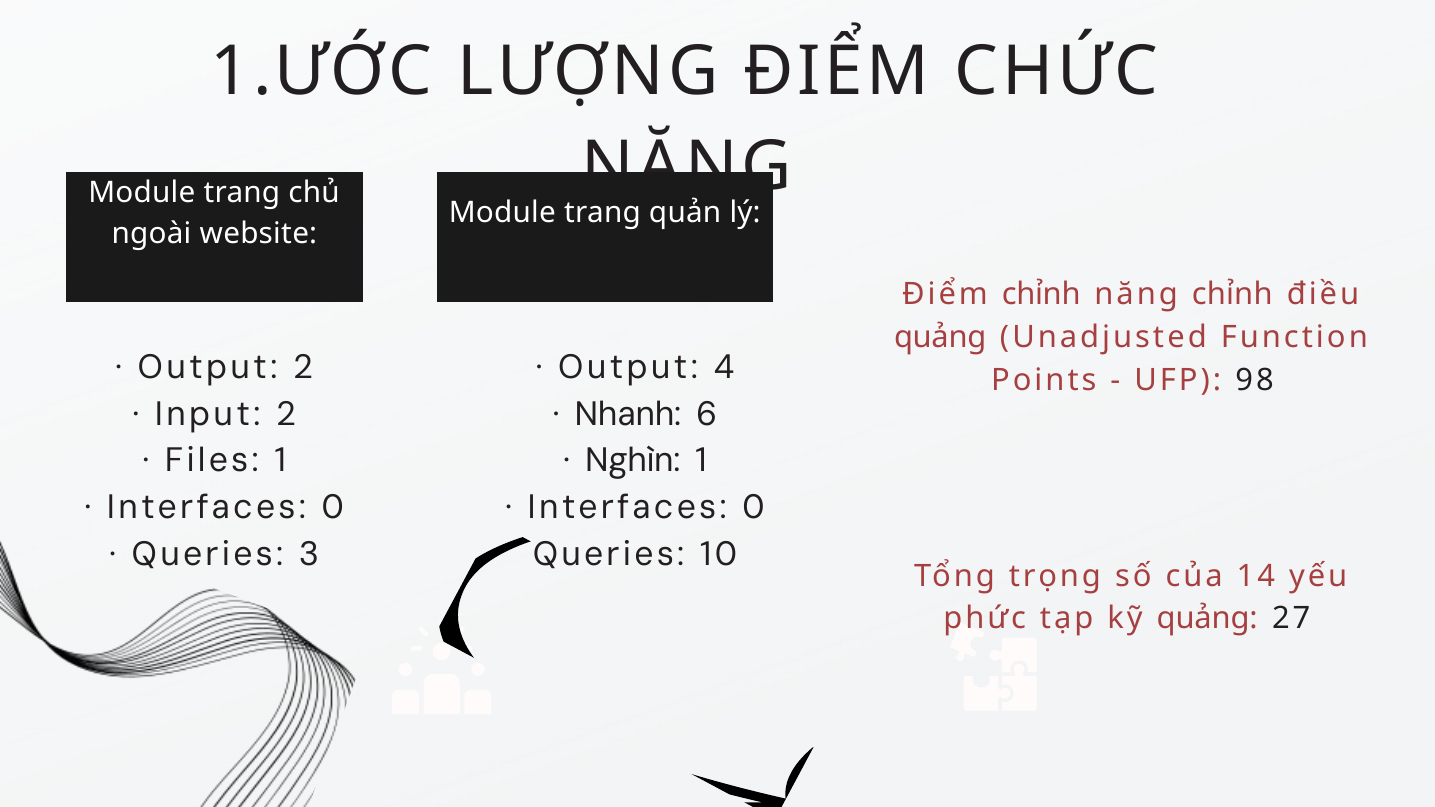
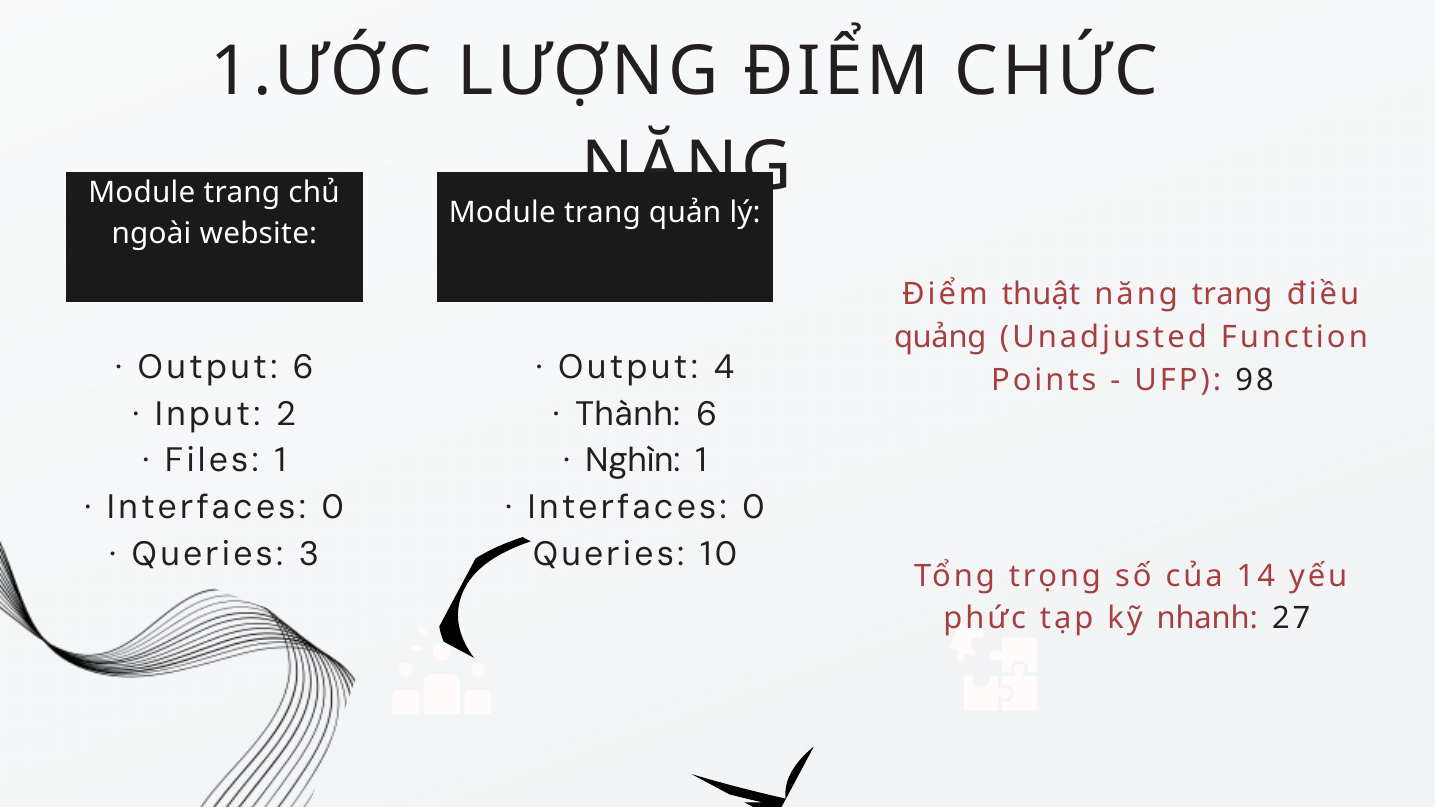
Điểm chỉnh: chỉnh -> thuật (1041, 295)
năng chỉnh: chỉnh -> trang (1232, 295)
Output 2: 2 -> 6 (303, 367)
Nhanh: Nhanh -> Thành (628, 414)
kỹ quảng: quảng -> nhanh (1207, 619)
